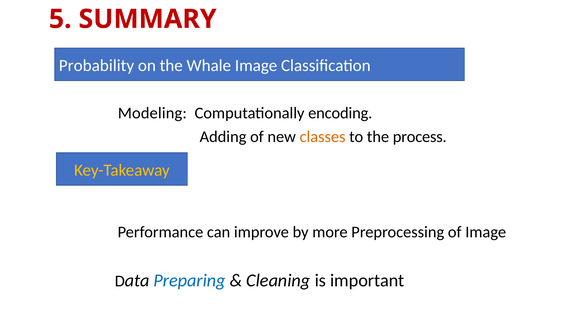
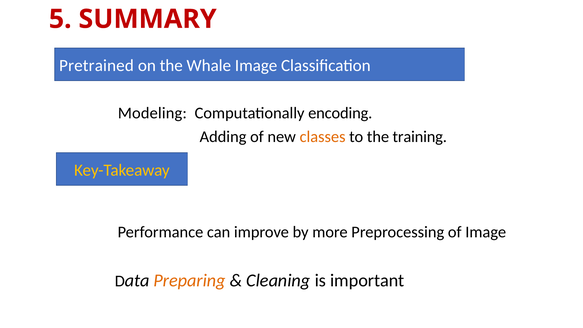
Probability: Probability -> Pretrained (96, 66)
process: process -> training (420, 137)
Preparing colour: blue -> orange (190, 281)
